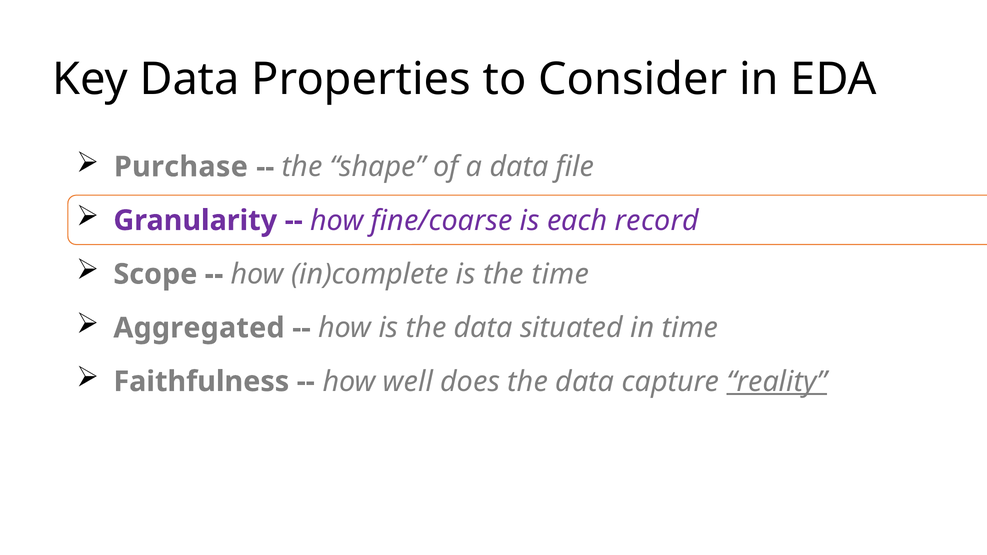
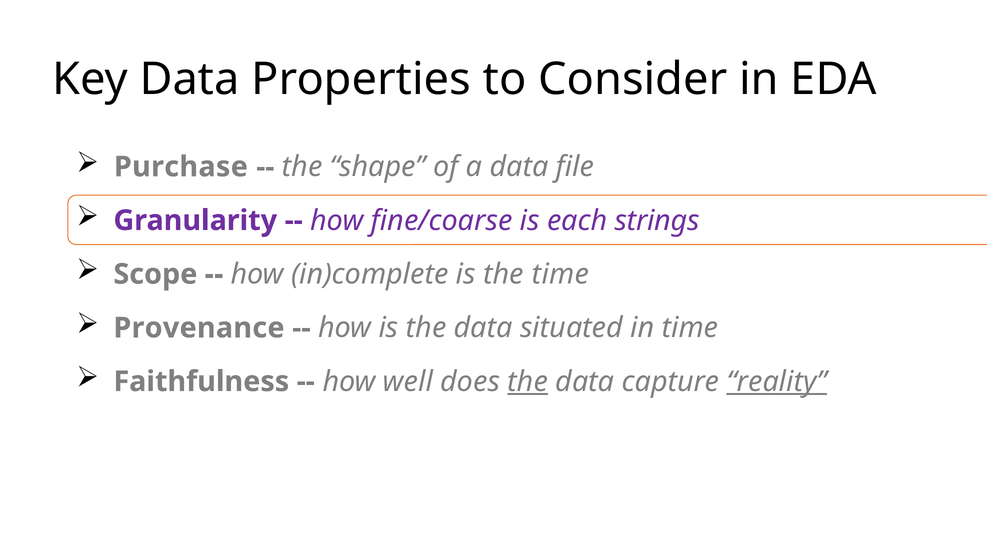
record: record -> strings (657, 221)
Aggregated: Aggregated -> Provenance (199, 328)
the underline: none -> present (528, 382)
